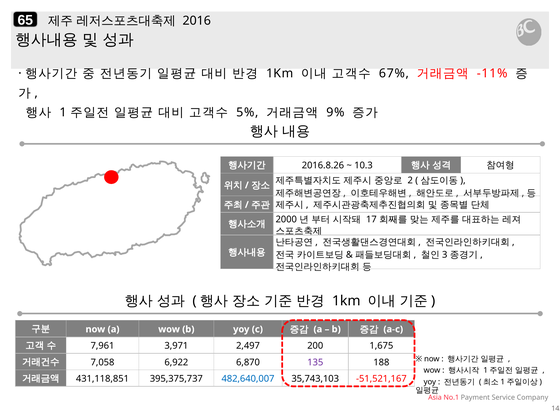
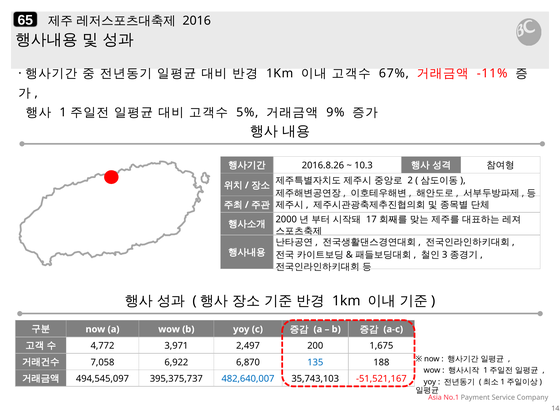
7,961: 7,961 -> 4,772 (102, 346)
135 colour: purple -> blue (315, 362)
431,118,851: 431,118,851 -> 494,545,097 (102, 379)
